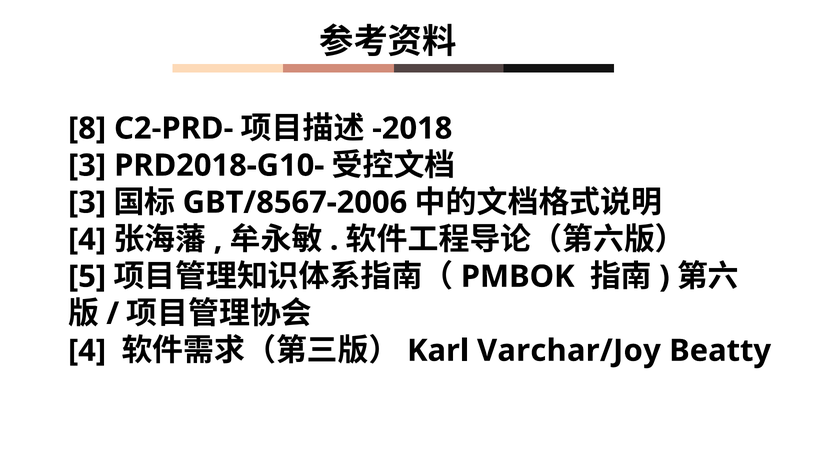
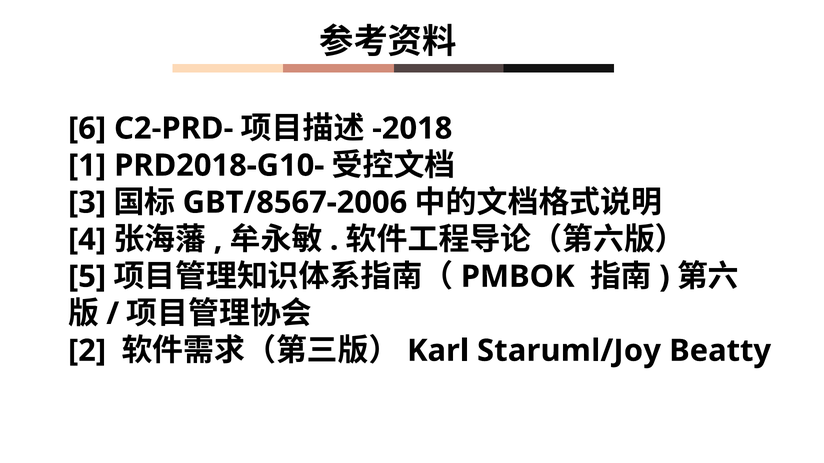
8: 8 -> 6 (87, 129)
3: 3 -> 1 (87, 166)
4: 4 -> 2 (87, 351)
Varchar/Joy: Varchar/Joy -> Staruml/Joy (569, 351)
